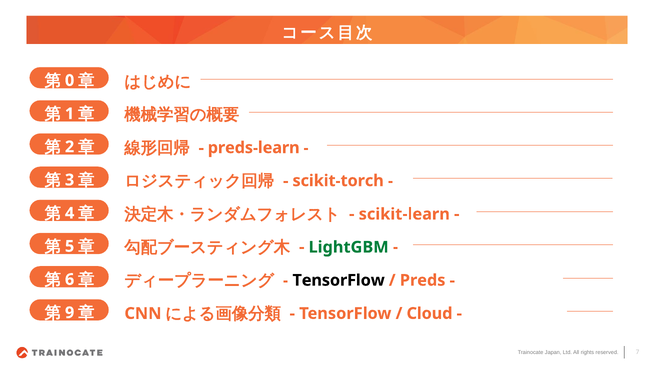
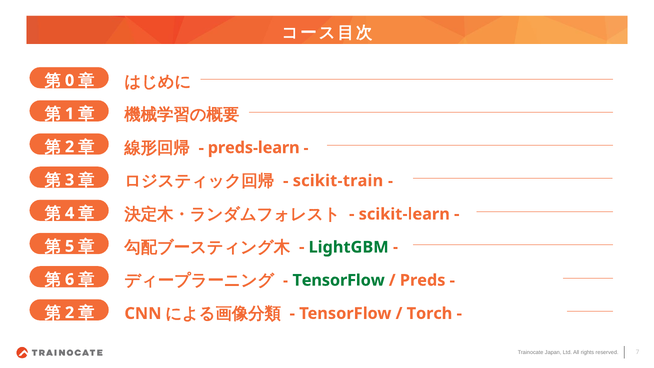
scikit-torch: scikit-torch -> scikit-train (338, 181)
TensorFlow colour: black -> green (339, 280)
9: 9 -> 2 (70, 313)
Cloud: Cloud -> Torch (429, 313)
